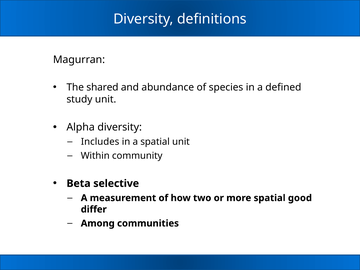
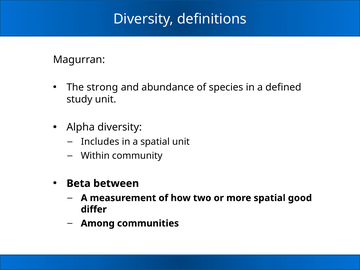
shared: shared -> strong (102, 87)
selective: selective -> between (116, 183)
